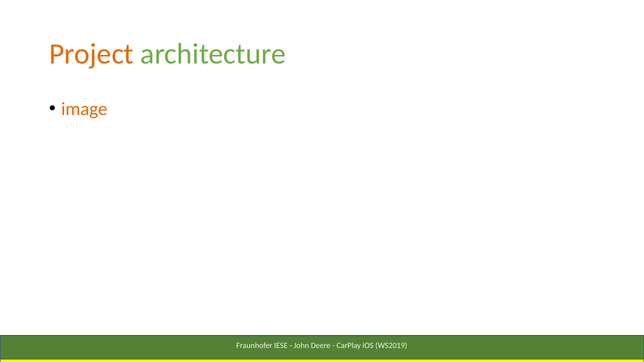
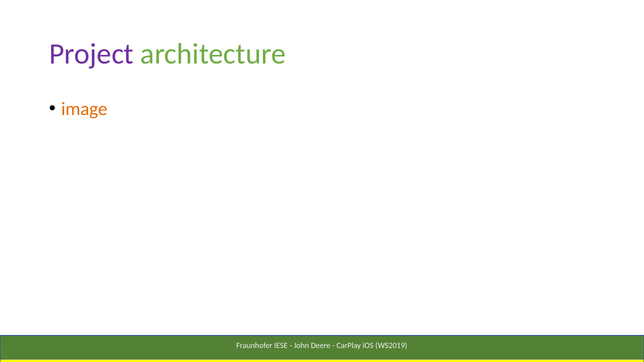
Project colour: orange -> purple (91, 54)
